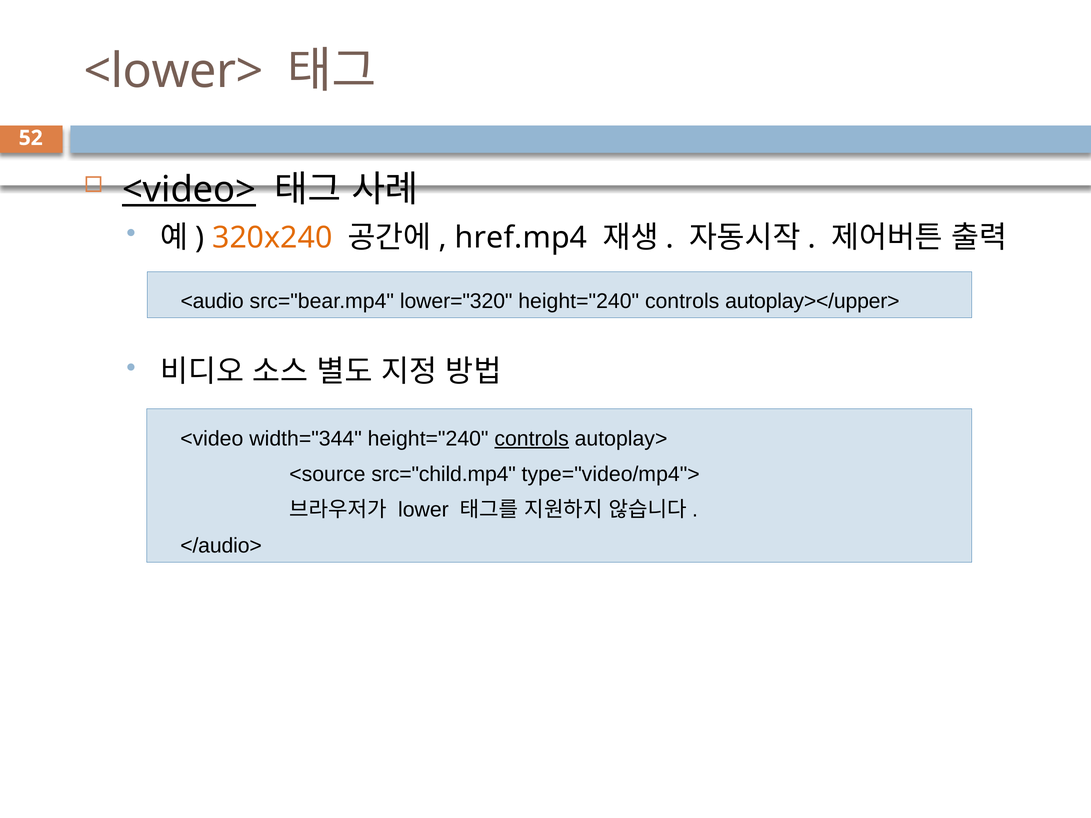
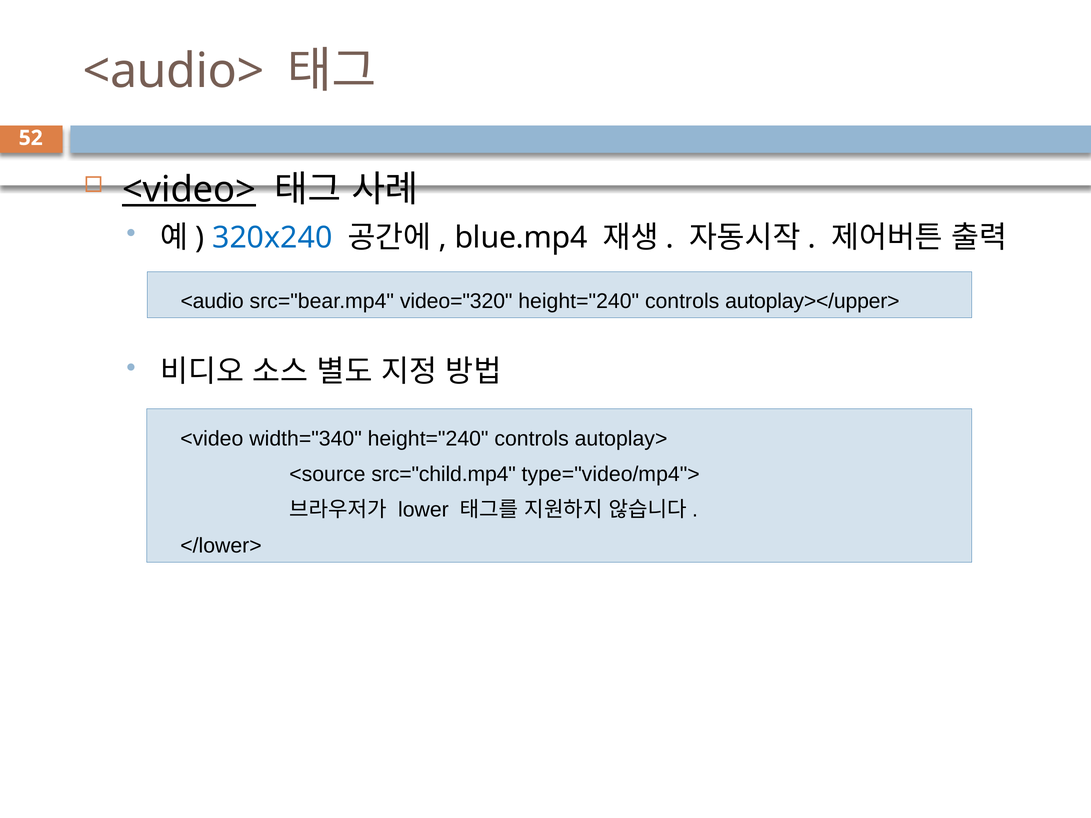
<lower>: <lower> -> <audio> (174, 71)
320x240 colour: orange -> blue (272, 238)
href.mp4: href.mp4 -> blue.mp4 (521, 238)
lower="320: lower="320 -> video="320 (456, 301)
width="344: width="344 -> width="340 (306, 439)
controls underline: present -> none (532, 439)
</audio>: </audio> -> </lower> (221, 546)
